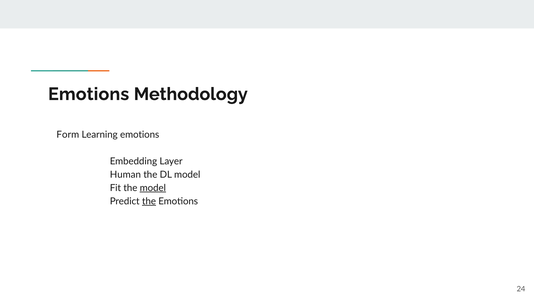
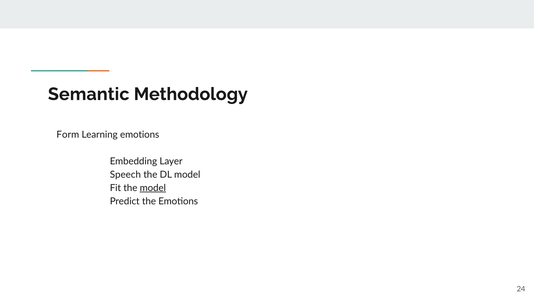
Emotions: Emotions -> Semantic (89, 94)
Human: Human -> Speech (125, 175)
the underline: present -> none (149, 201)
